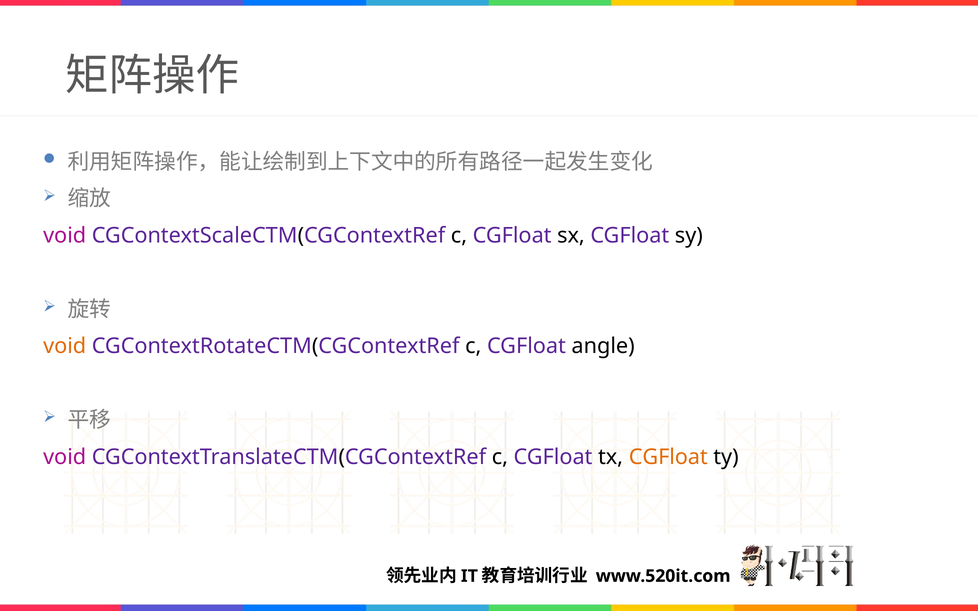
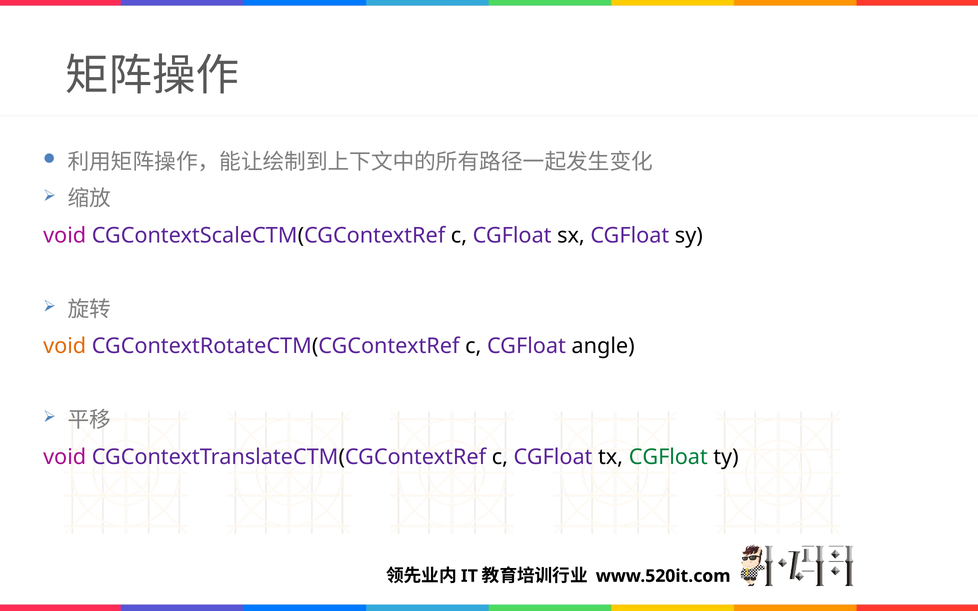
CGFloat colour: orange -> green (668, 457)
